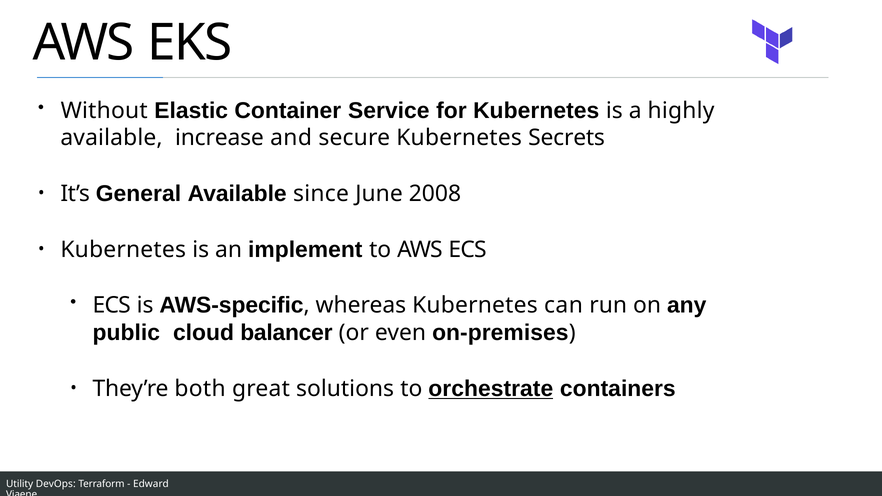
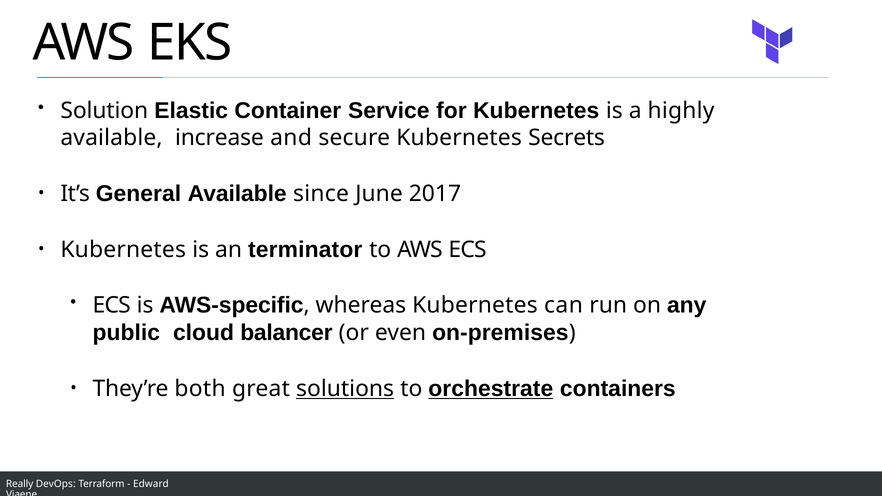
Without: Without -> Solution (104, 111)
2008: 2008 -> 2017 (435, 194)
implement: implement -> terminator (305, 250)
solutions underline: none -> present (345, 389)
Utility: Utility -> Really (20, 484)
